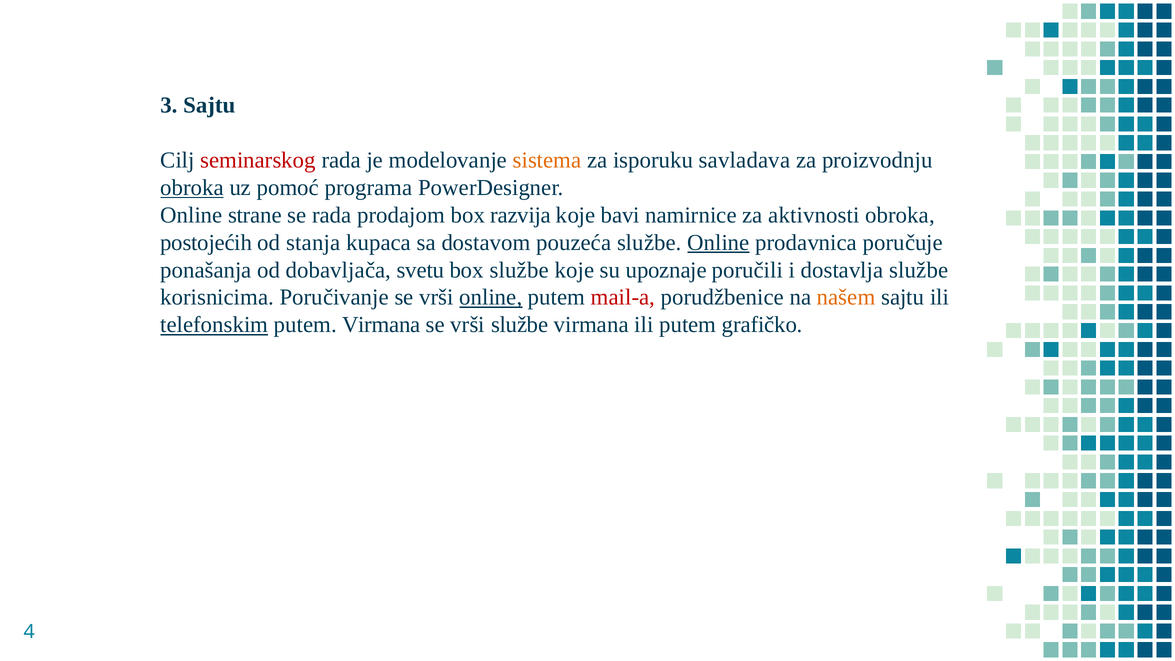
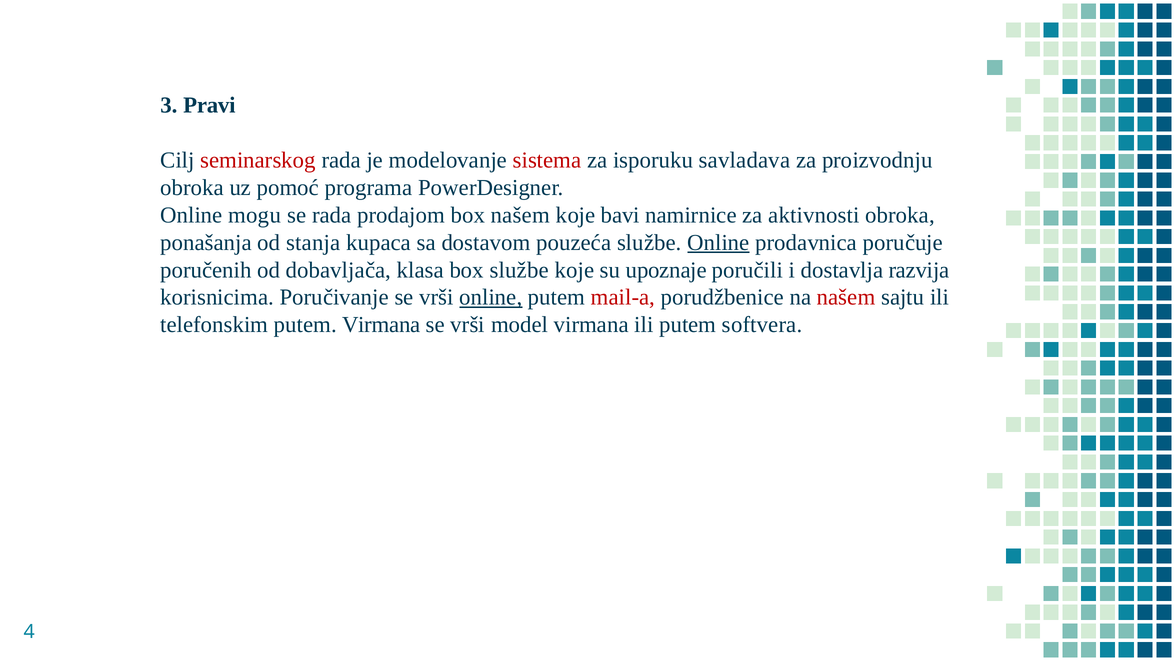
3 Sajtu: Sajtu -> Pravi (209, 105)
sistema colour: orange -> red (547, 160)
obroka underline: present -> none (192, 188)
strane: strane -> mogu (255, 215)
box razvija: razvija -> našem (520, 215)
postojećih: postojećih -> ponašanja (206, 243)
ponašanja: ponašanja -> poručenih (206, 270)
svetu: svetu -> klasa (420, 270)
dostavlja službe: službe -> razvija (919, 270)
našem colour: orange -> red (846, 297)
telefonskim underline: present -> none (214, 325)
vrši službe: službe -> model (520, 325)
grafičko: grafičko -> softvera (762, 325)
